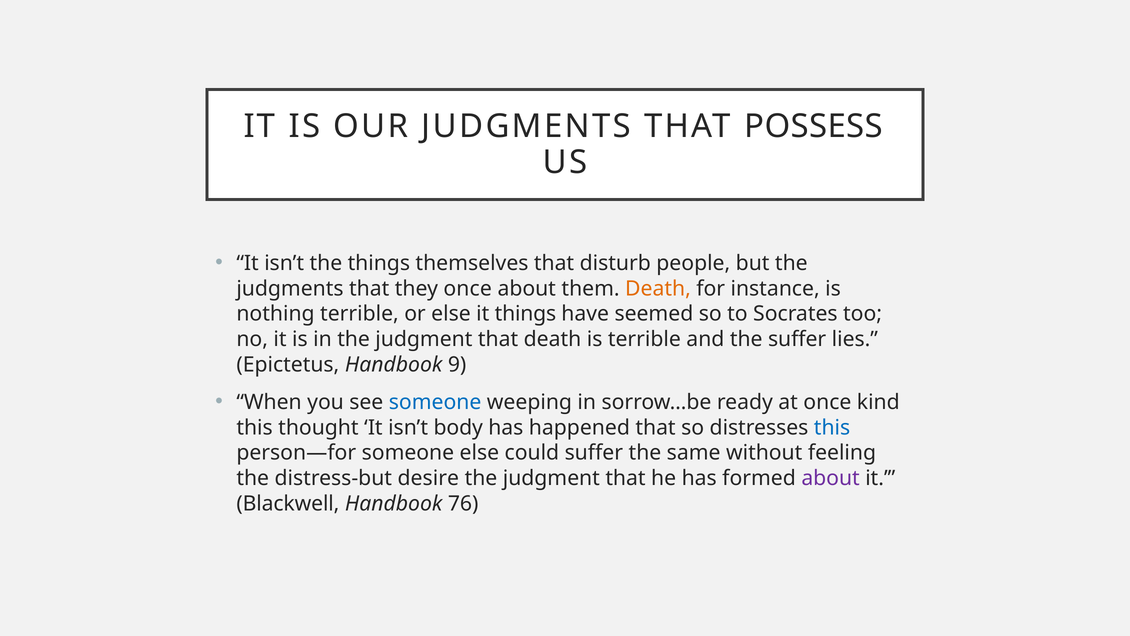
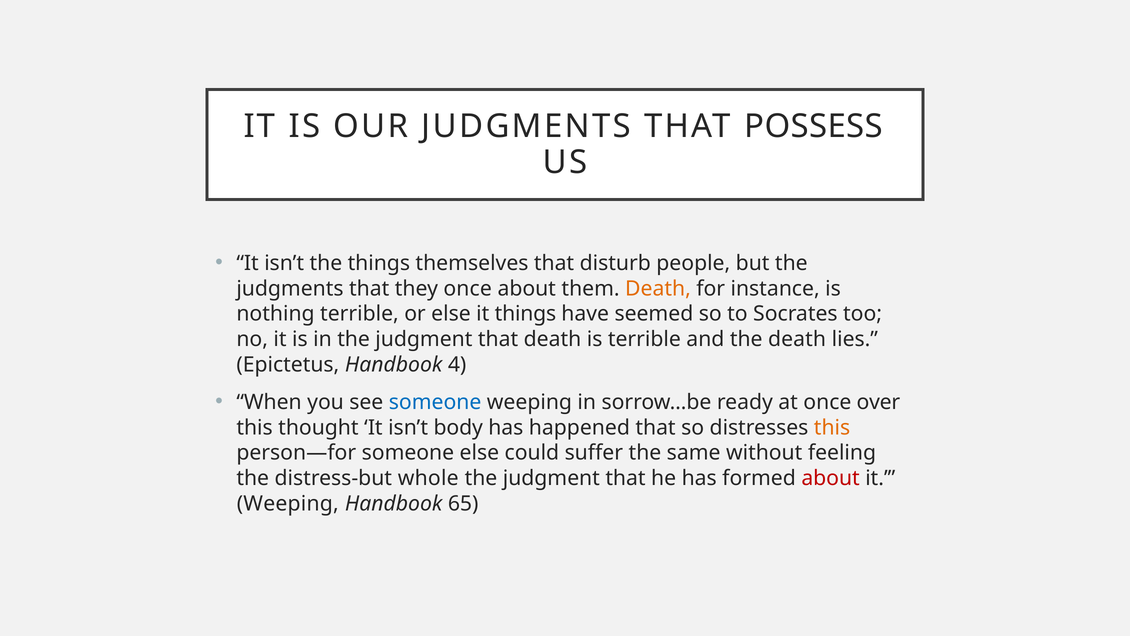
the suffer: suffer -> death (797, 339)
9: 9 -> 4 (457, 365)
kind: kind -> over (878, 402)
this colour: blue -> orange (832, 427)
desire: desire -> whole (428, 478)
about colour: purple -> red (831, 478)
Blackwell: Blackwell -> Weeping (288, 504)
76: 76 -> 65 (463, 504)
